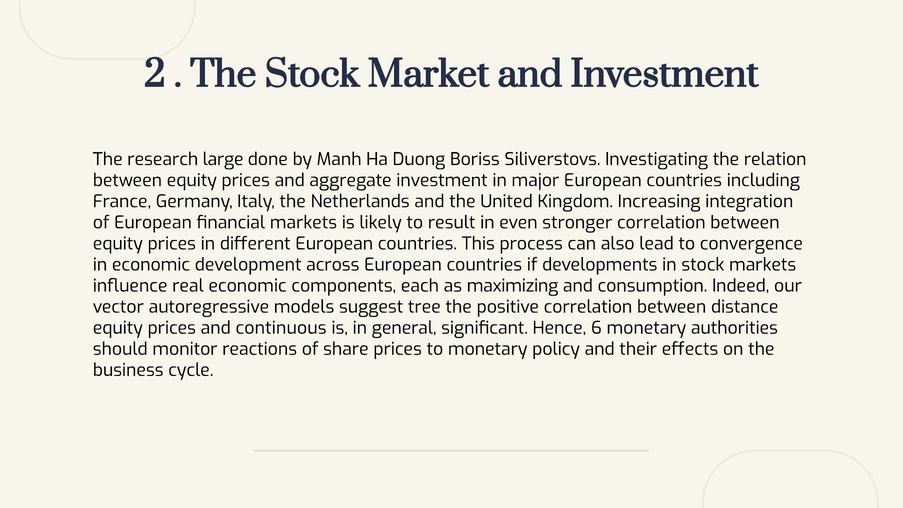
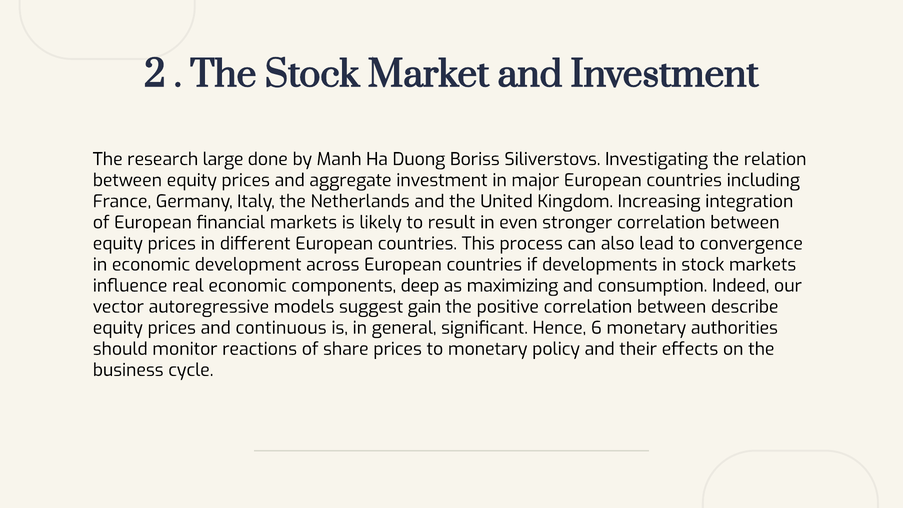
each: each -> deep (420, 286)
tree: tree -> gain (424, 307)
distance: distance -> describe (745, 307)
